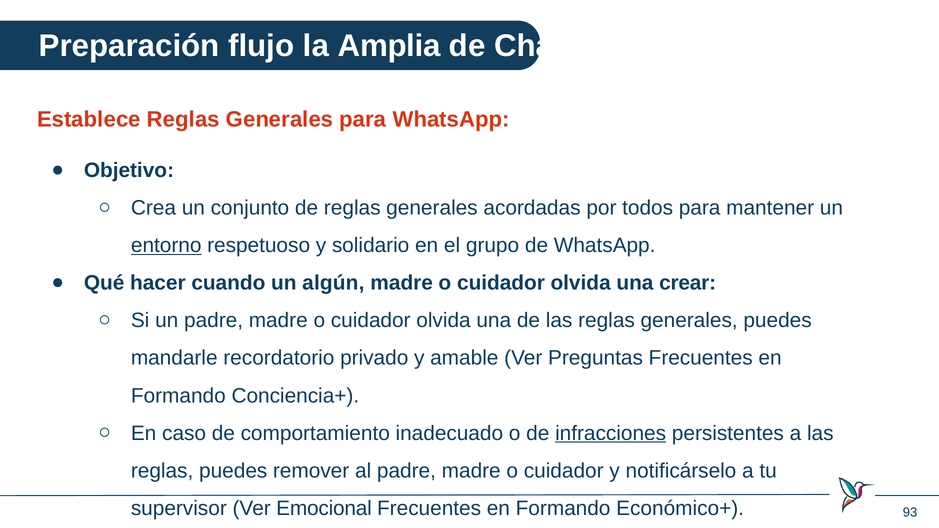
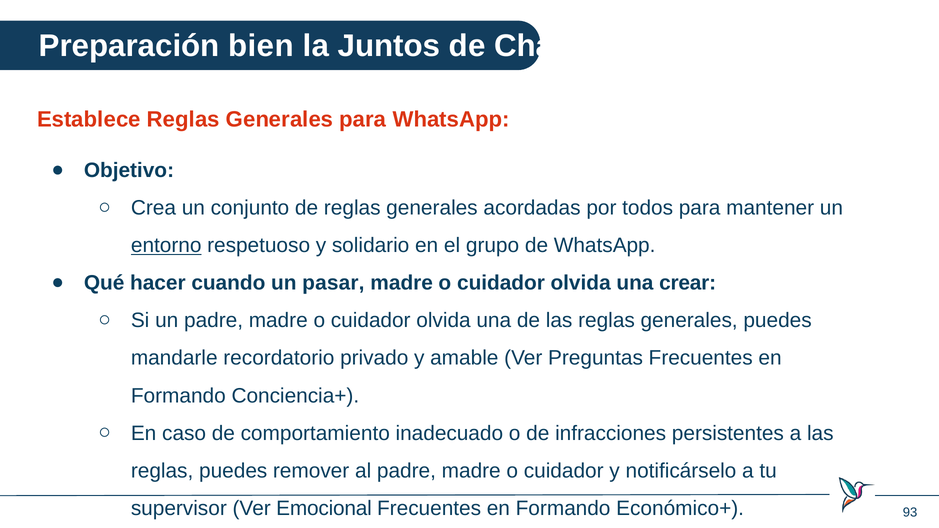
flujo: flujo -> bien (261, 46)
Amplia: Amplia -> Juntos (389, 46)
algún: algún -> pasar (333, 283)
infracciones underline: present -> none (611, 433)
